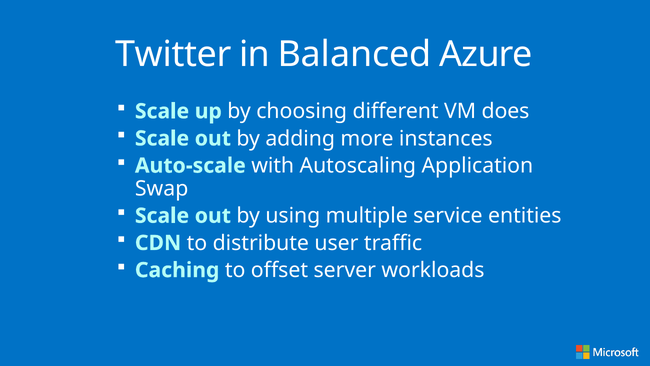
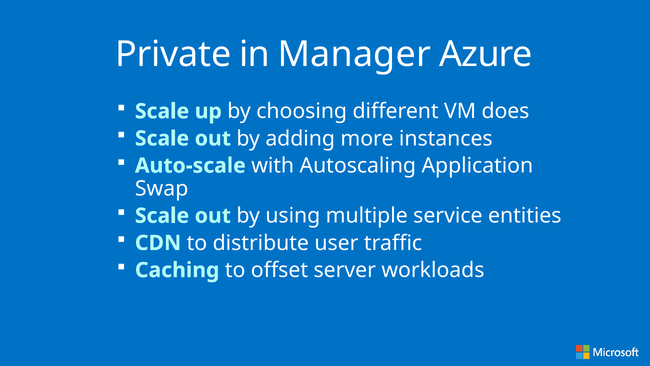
Twitter: Twitter -> Private (173, 54)
Balanced: Balanced -> Manager (354, 54)
